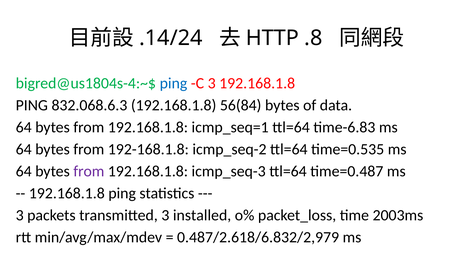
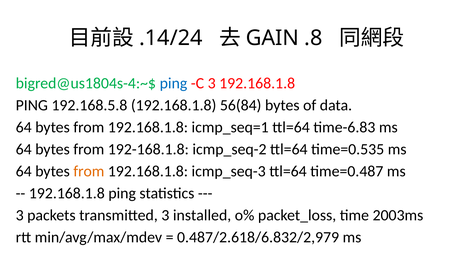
HTTP: HTTP -> GAIN (272, 38)
832.068.6.3: 832.068.6.3 -> 192.168.5.8 (89, 105)
from colour: purple -> orange (89, 171)
